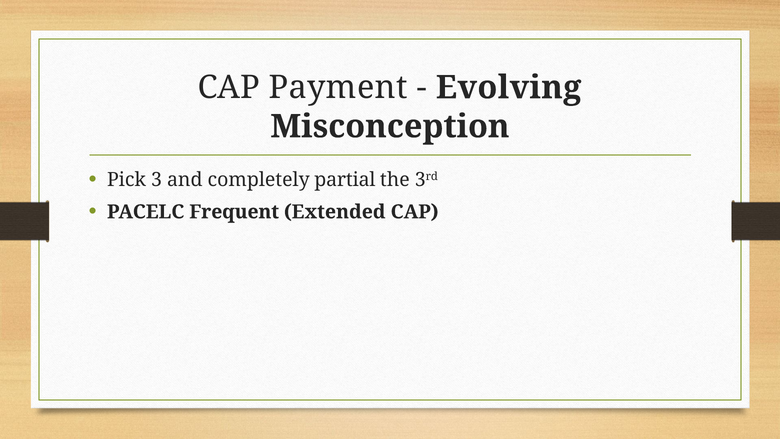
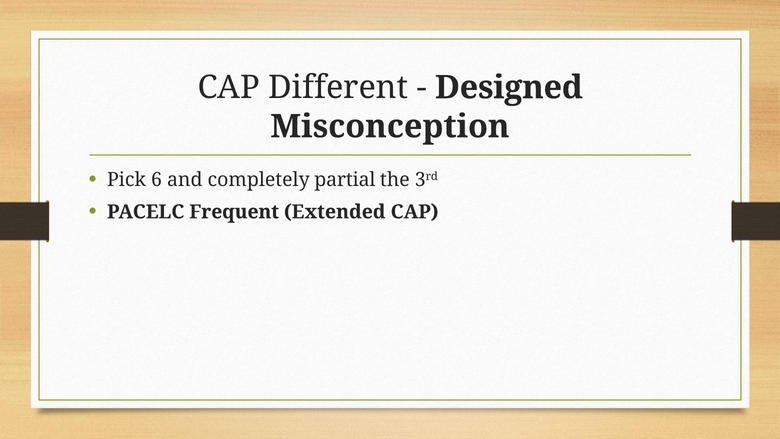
Payment: Payment -> Different (338, 88)
Evolving: Evolving -> Designed (509, 88)
3: 3 -> 6 (157, 180)
